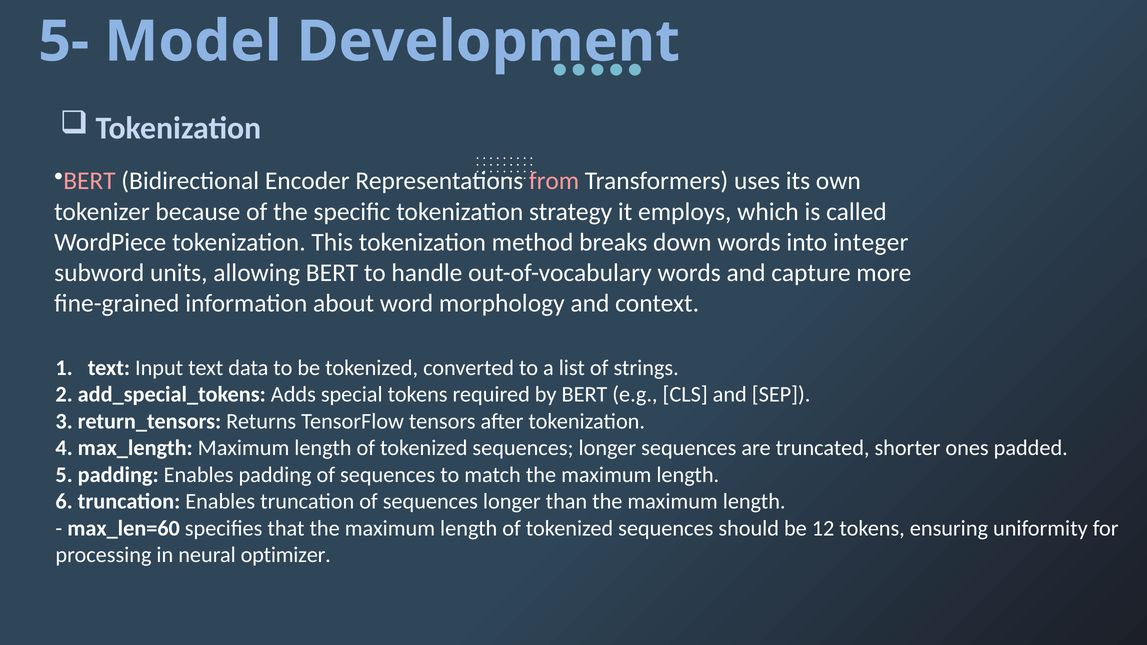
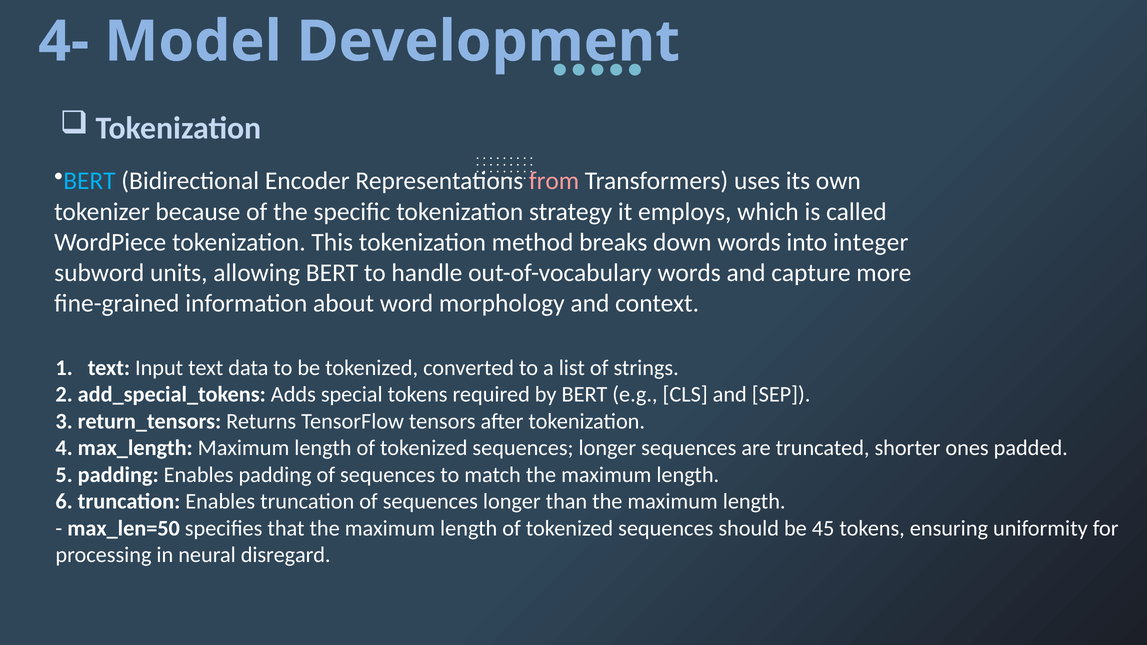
5-: 5- -> 4- (64, 42)
BERT colour: pink -> light blue (89, 181)
max_len=60: max_len=60 -> max_len=50 (124, 528)
12: 12 -> 45 (823, 528)
optimizer: optimizer -> disregard (286, 555)
